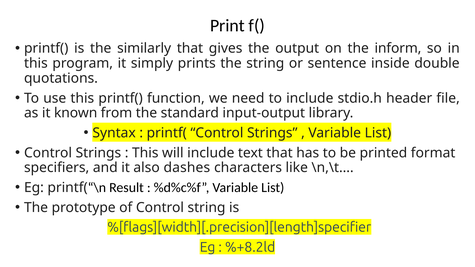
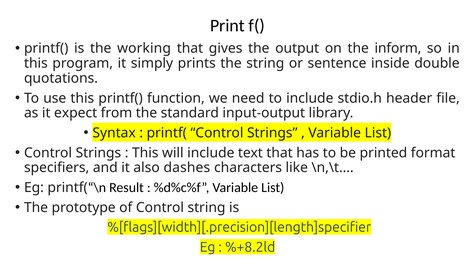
similarly: similarly -> working (144, 48)
known: known -> expect (76, 113)
